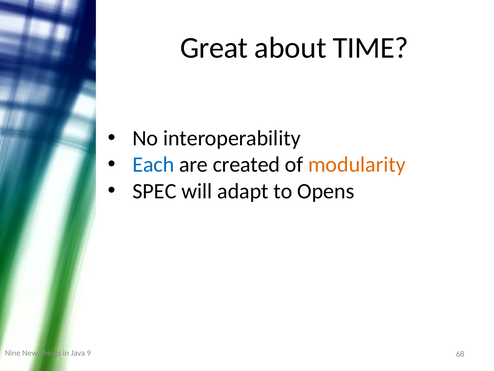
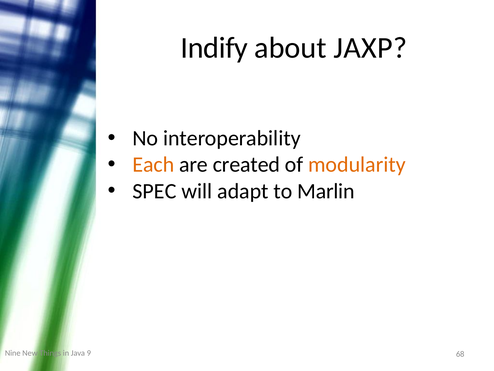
Great: Great -> Indify (214, 48)
TIME: TIME -> JAXP (370, 48)
Each colour: blue -> orange (153, 165)
Opens: Opens -> Marlin (326, 191)
